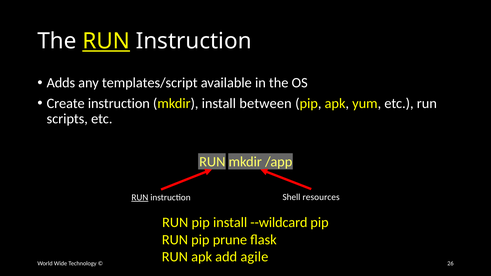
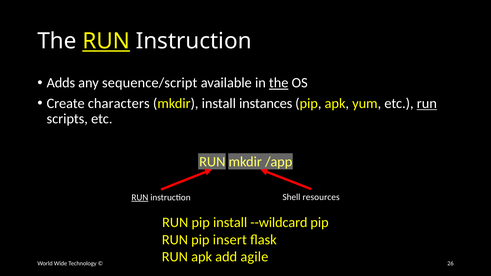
templates/script: templates/script -> sequence/script (150, 83)
the underline: none -> present (279, 83)
Create instruction: instruction -> characters (119, 104)
between: between -> instances (266, 104)
run underline: none -> present (427, 104)
prune: prune -> insert (230, 240)
